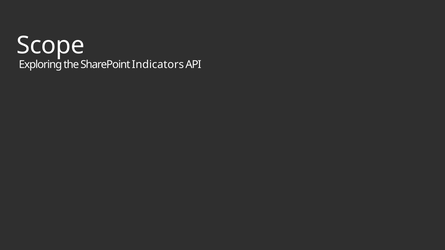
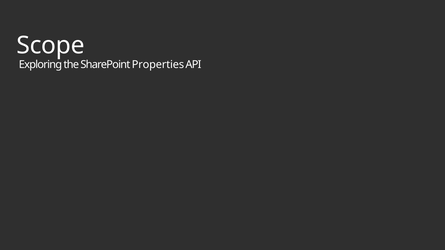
Indicators: Indicators -> Properties (158, 65)
